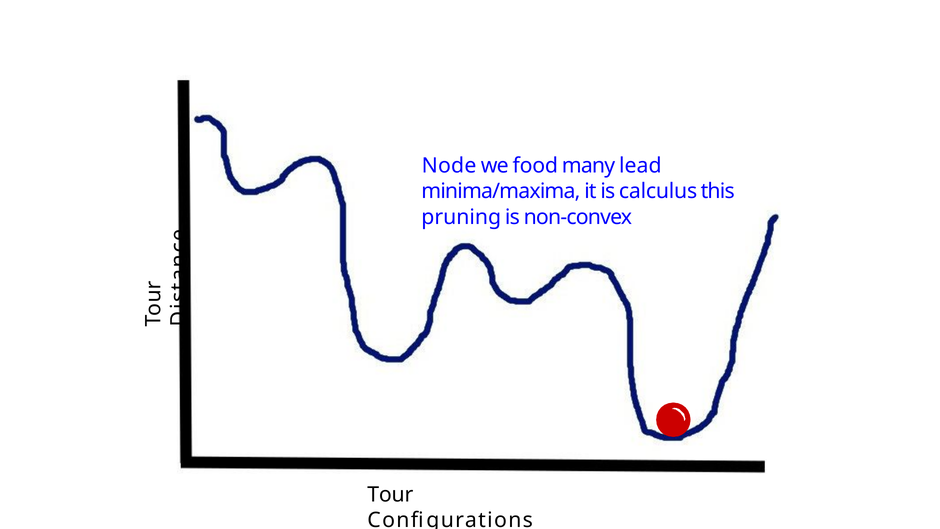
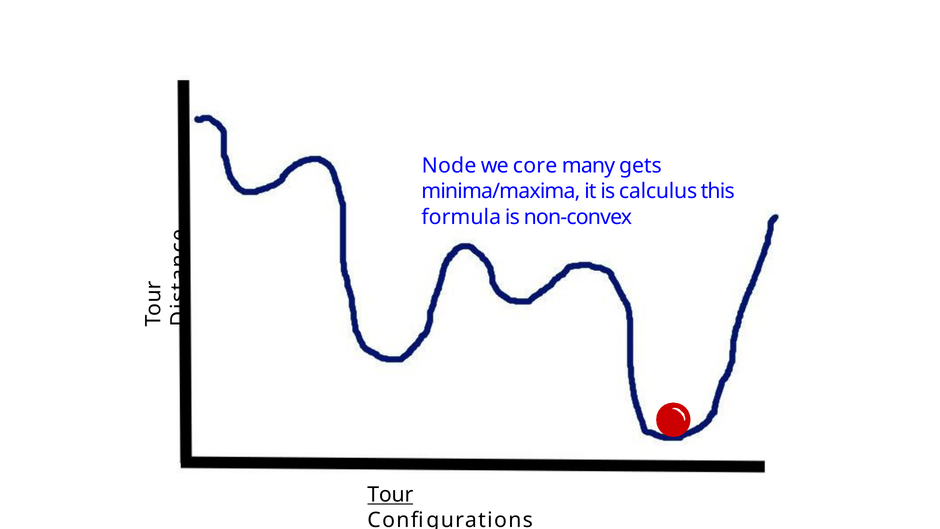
food: food -> core (535, 166)
lead: lead -> gets (640, 166)
pruning: pruning -> formula (461, 217)
Tour underline: none -> present (390, 495)
